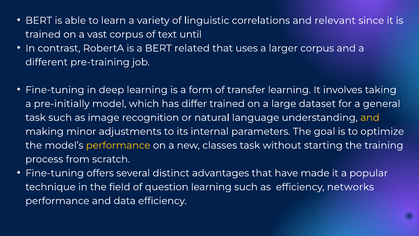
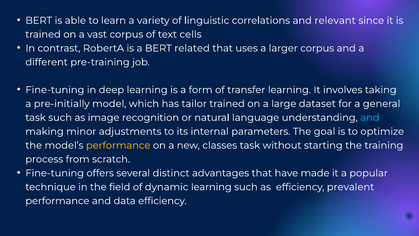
until: until -> cells (191, 34)
differ: differ -> tailor (194, 104)
and colour: yellow -> light blue (370, 117)
question: question -> dynamic (167, 187)
networks: networks -> prevalent (351, 187)
